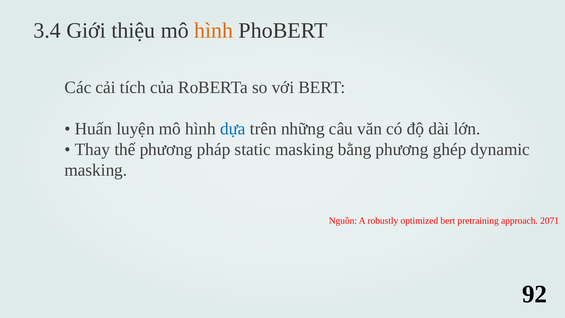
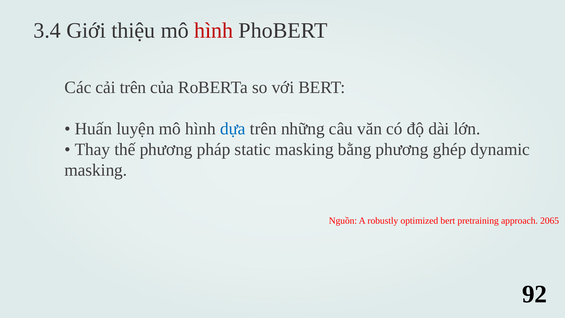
hình colour: orange -> red (214, 31)
cải tích: tích -> trên (133, 87)
2071: 2071 -> 2065 (550, 221)
